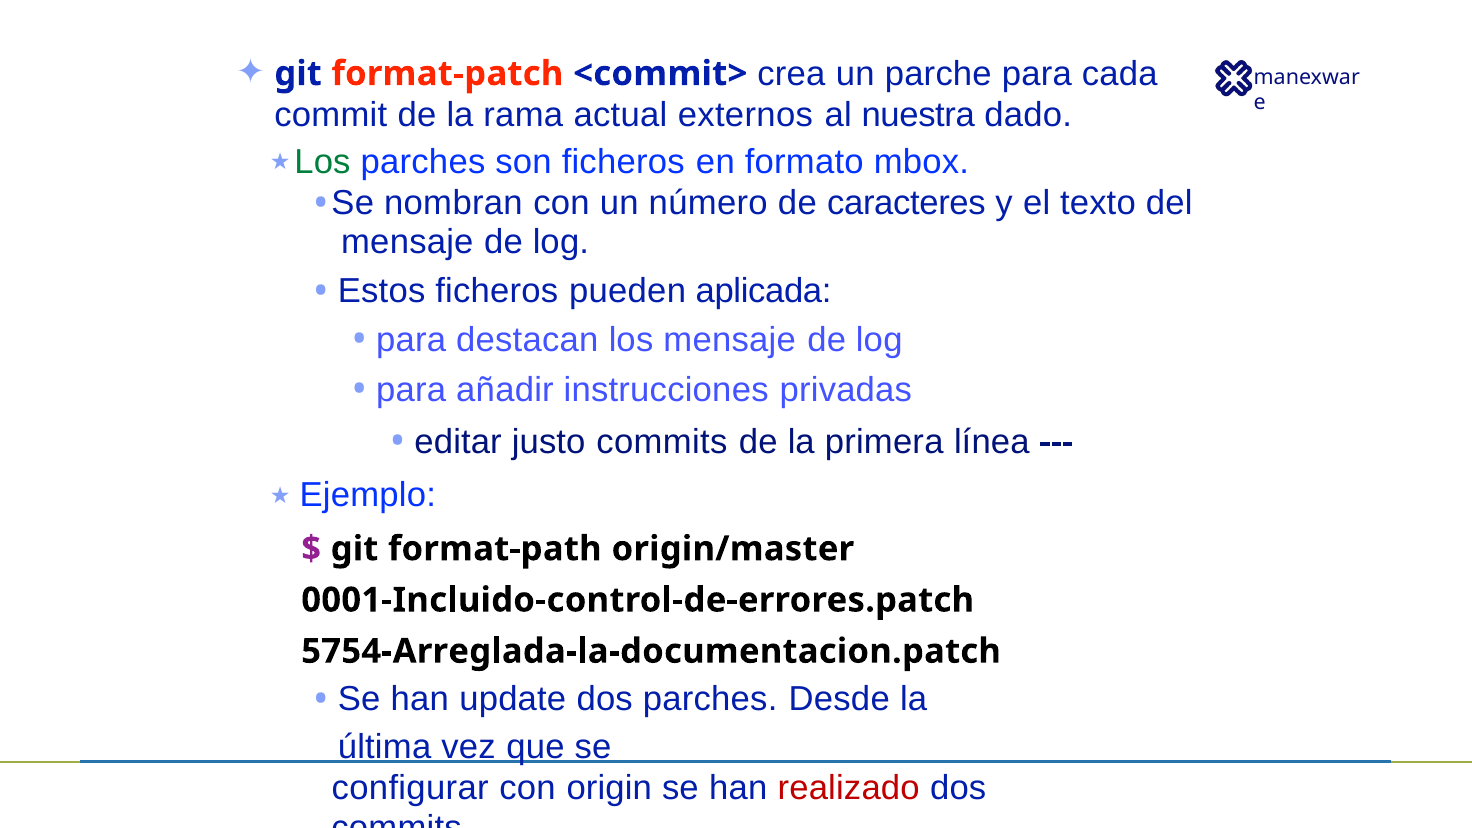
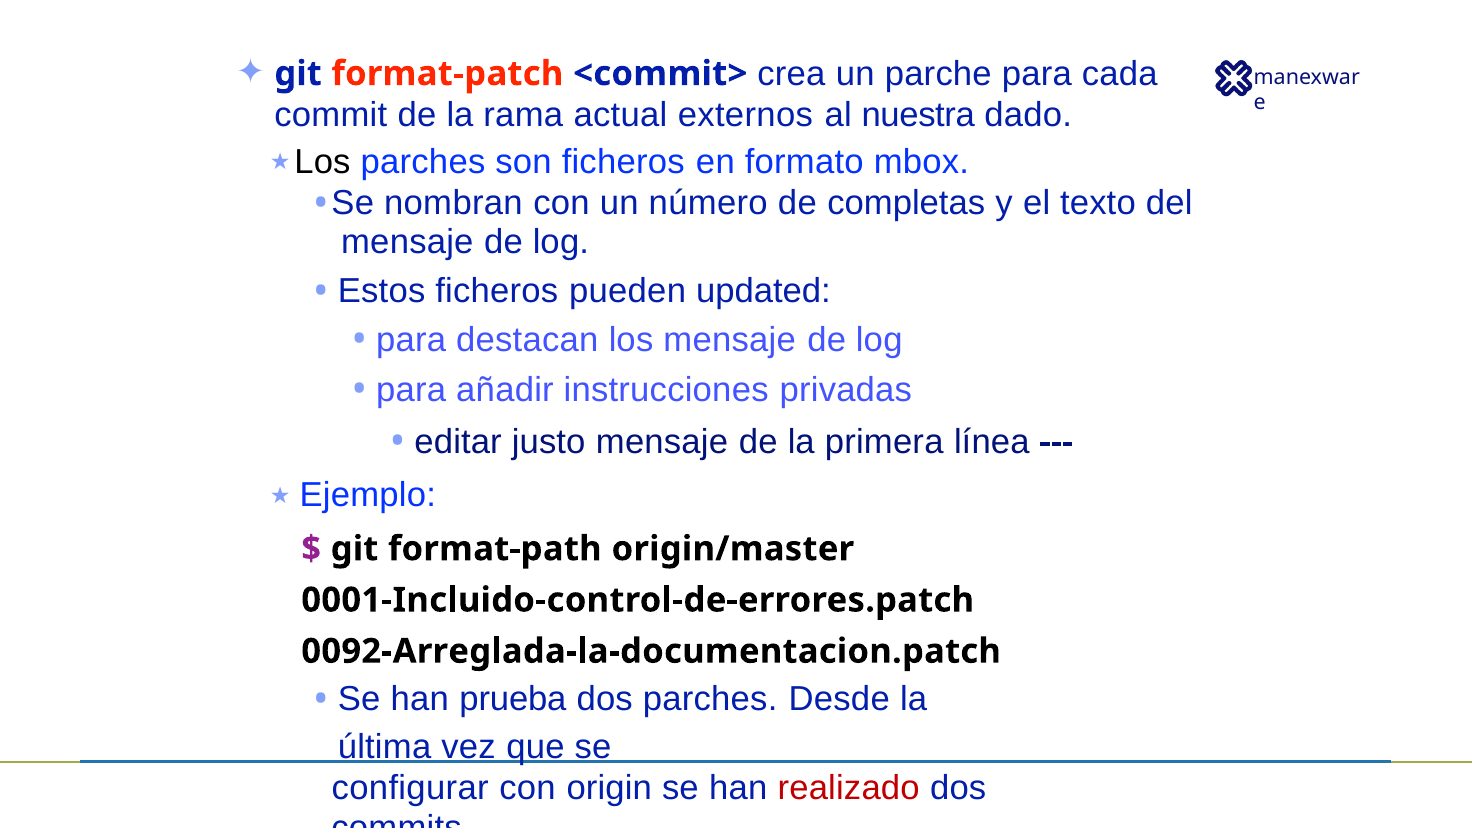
Los colour: green -> black (322, 162)
caracteres: caracteres -> completas (906, 203)
aplicada: aplicada -> updated (763, 291)
justo commits: commits -> mensaje (662, 442)
5754-Arreglada-la-documentacion.patch: 5754-Arreglada-la-documentacion.patch -> 0092-Arreglada-la-documentacion.patch (651, 651)
update: update -> prueba (513, 699)
